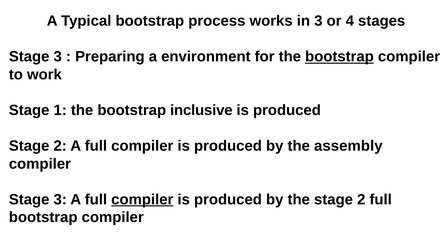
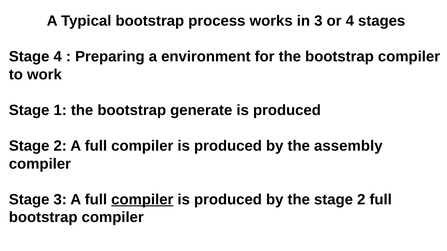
3: 3 -> 4 (58, 57)
bootstrap underline: present -> none (339, 57)
inclusive: inclusive -> generate (201, 110)
